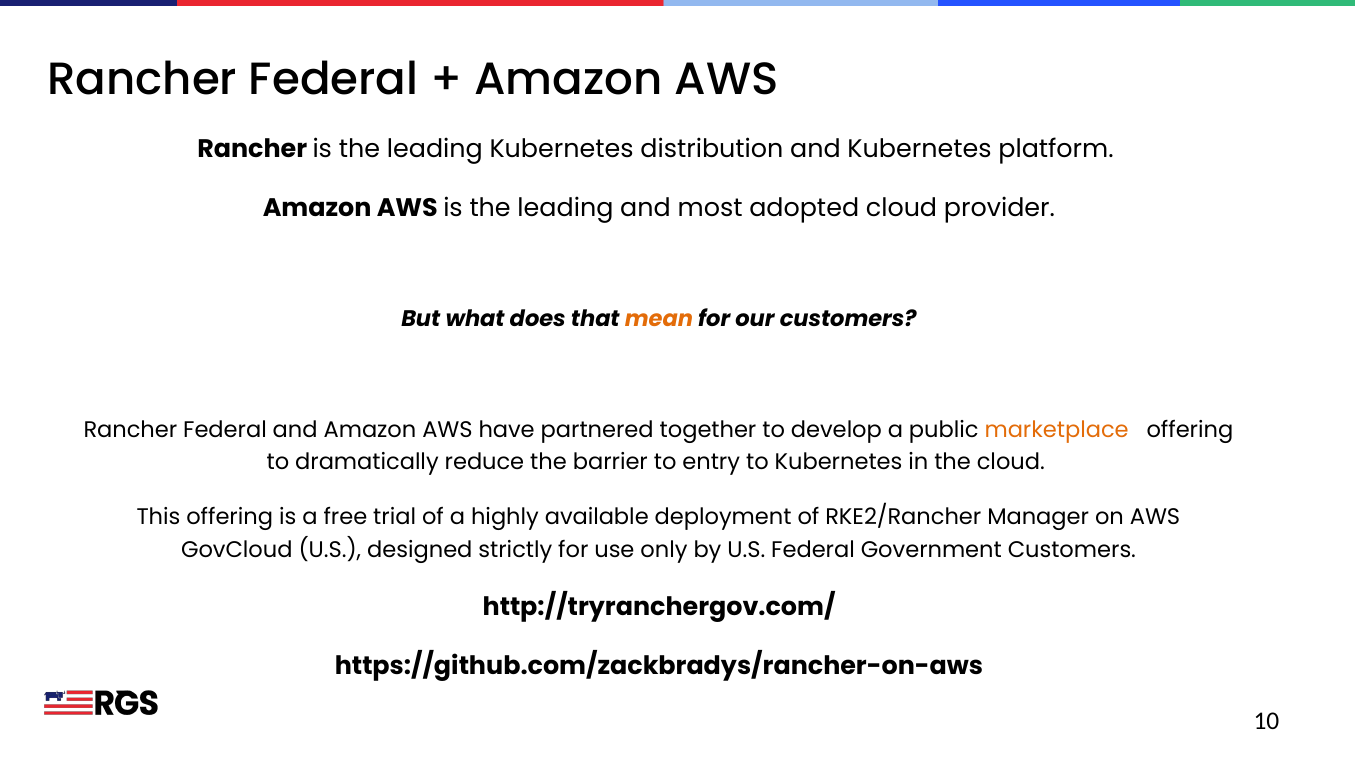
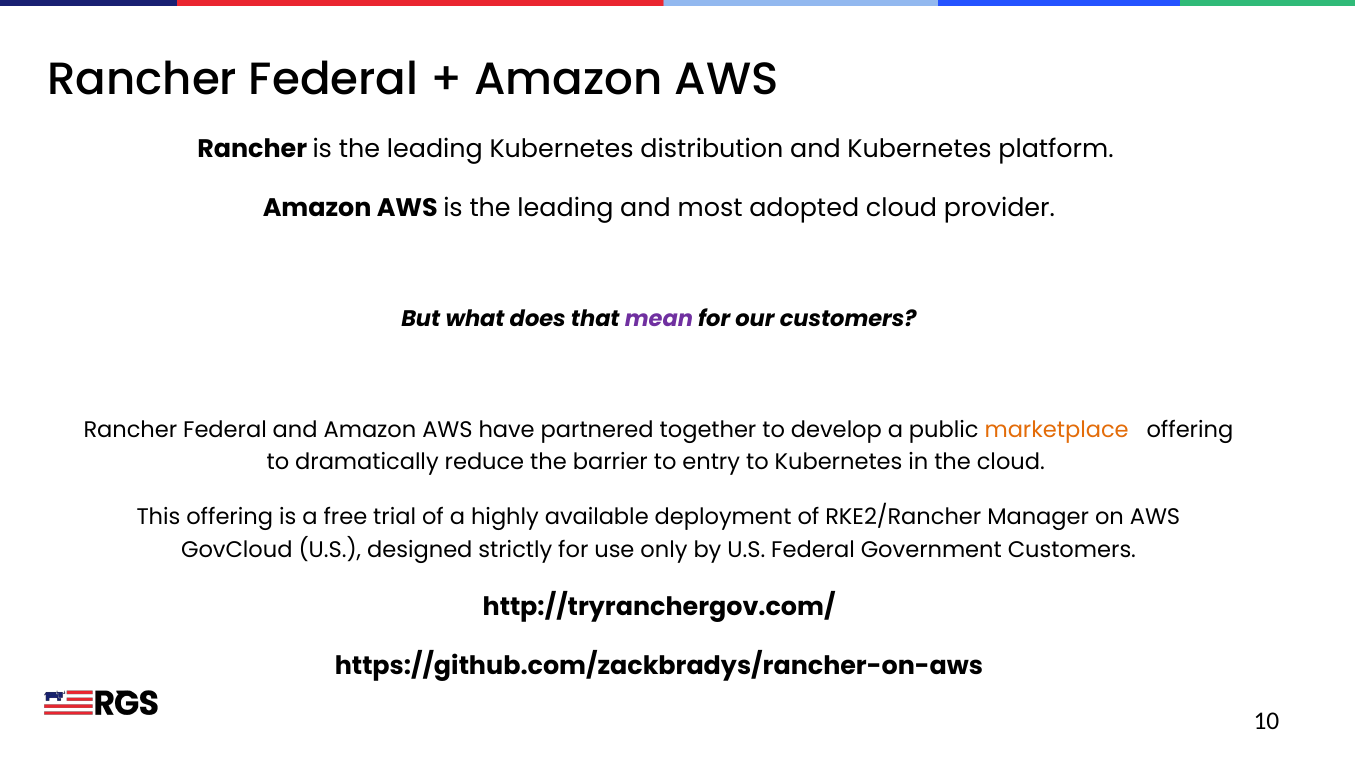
mean colour: orange -> purple (659, 320)
